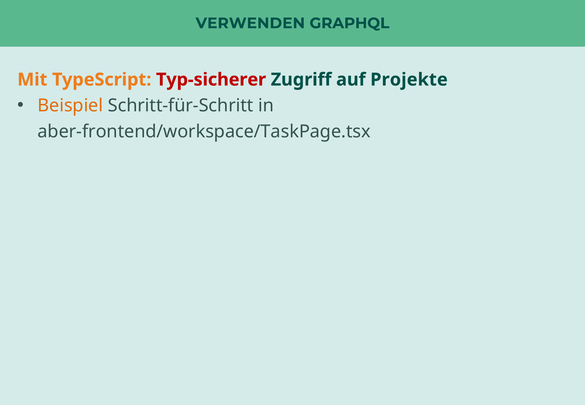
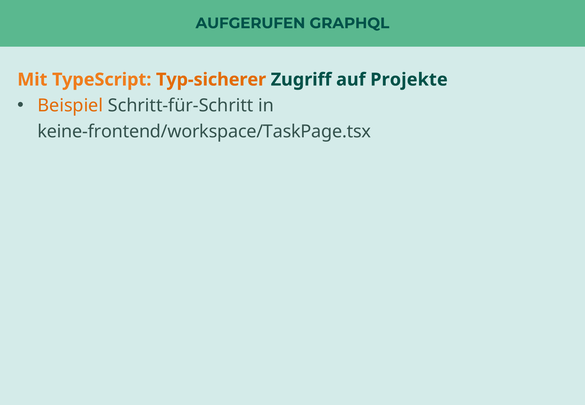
VERWENDEN: VERWENDEN -> AUFGERUFEN (250, 23)
Typ-sicherer colour: red -> orange (211, 80)
aber-frontend/workspace/TaskPage.tsx: aber-frontend/workspace/TaskPage.tsx -> keine-frontend/workspace/TaskPage.tsx (204, 131)
